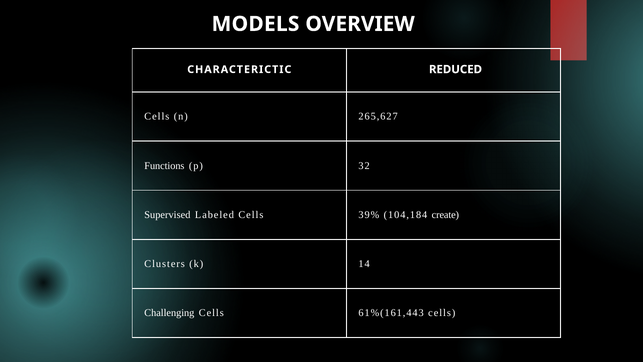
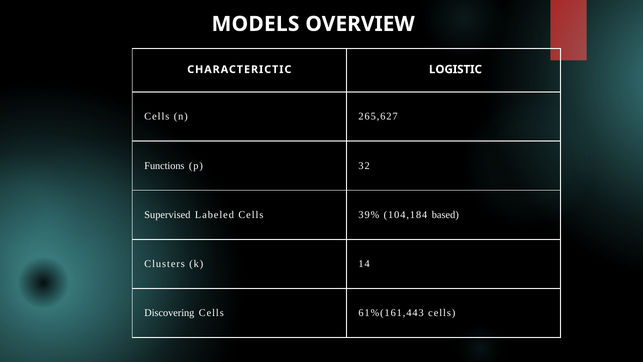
REDUCED: REDUCED -> LOGISTIC (455, 69)
create: create -> based (445, 215)
Challenging: Challenging -> Discovering (169, 313)
